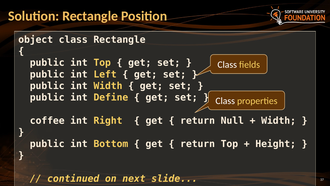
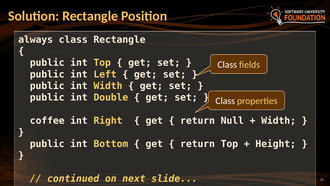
object: object -> always (36, 40)
Define: Define -> Double (111, 97)
